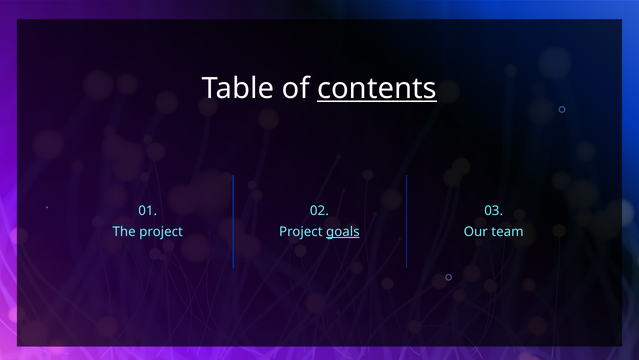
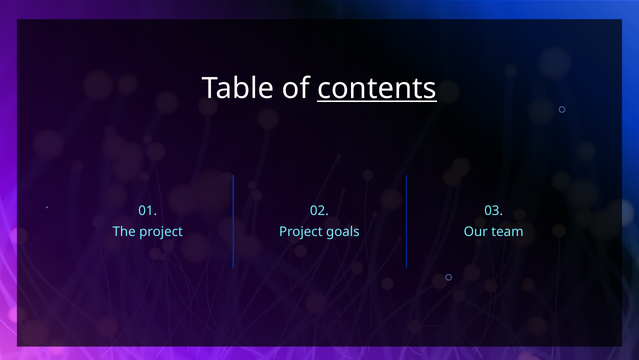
goals underline: present -> none (343, 232)
